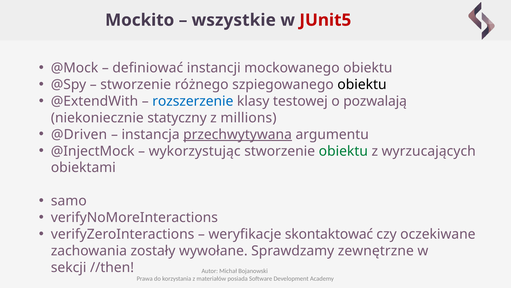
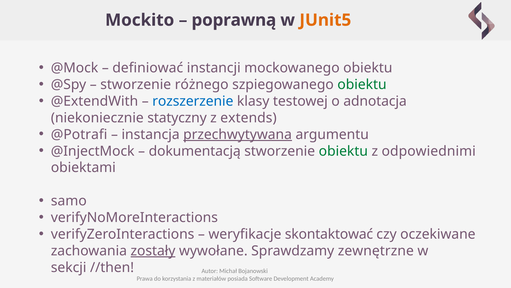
wszystkie: wszystkie -> poprawną (234, 20)
JUnit5 colour: red -> orange (325, 20)
obiektu colour: black -> green (362, 84)
pozwalają: pozwalają -> adnotacja (375, 101)
millions: millions -> extends (249, 118)
@Driven: @Driven -> @Potrafi (79, 134)
wykorzystując: wykorzystując -> dokumentacją (195, 151)
wyrzucających: wyrzucających -> odpowiednimi (429, 151)
zostały underline: none -> present (153, 250)
